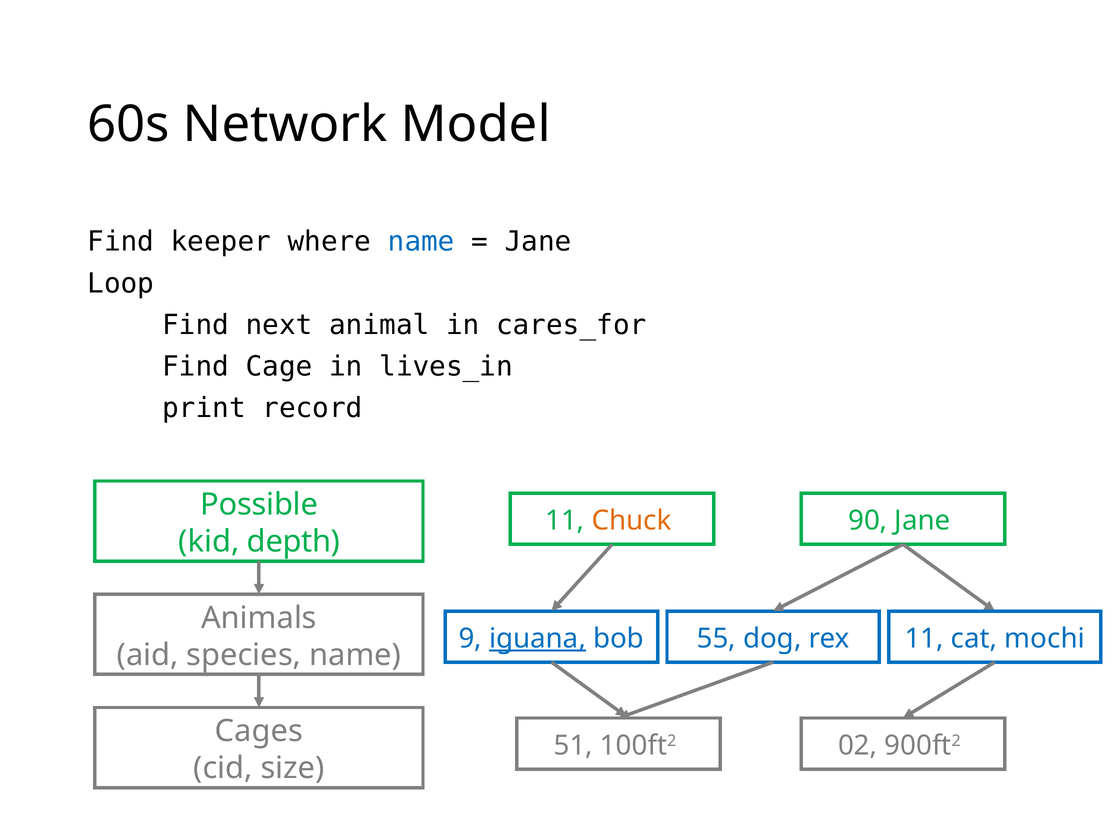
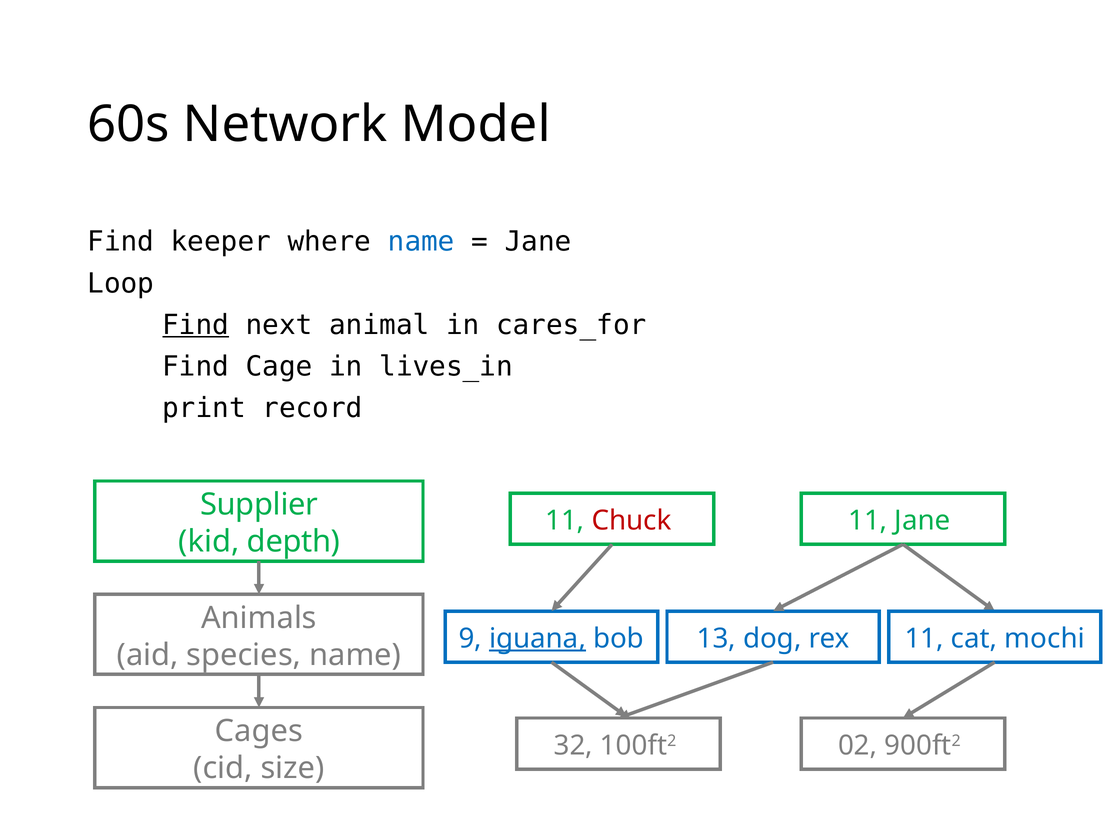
Find underline: none -> present (196, 325)
Possible: Possible -> Supplier (259, 505)
Chuck colour: orange -> red (632, 521)
90: 90 -> 11 (868, 521)
55: 55 -> 13 (716, 639)
51: 51 -> 32 (573, 746)
